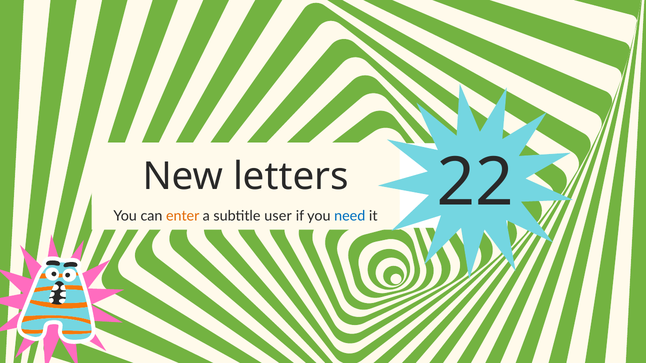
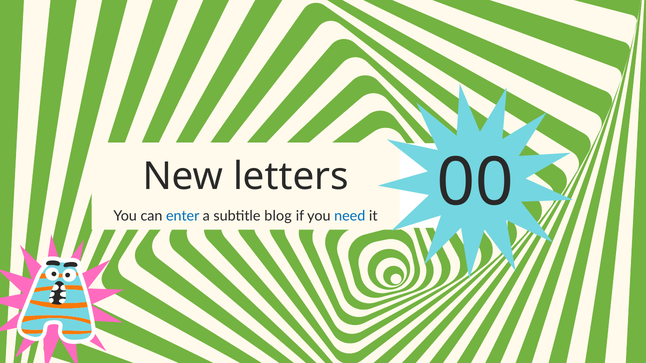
enter colour: orange -> blue (183, 216)
user: user -> blog (278, 216)
22: 22 -> 00 (475, 183)
